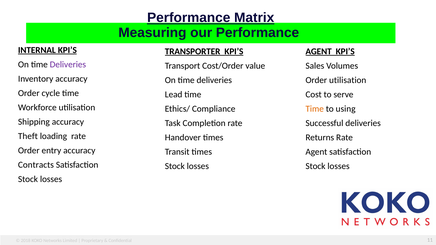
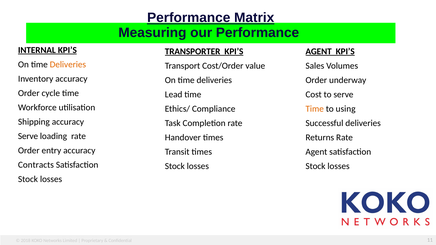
Deliveries colour: purple -> orange (68, 65)
Order utilisation: utilisation -> underway (348, 80)
Theft: Theft -> Serve (28, 136)
